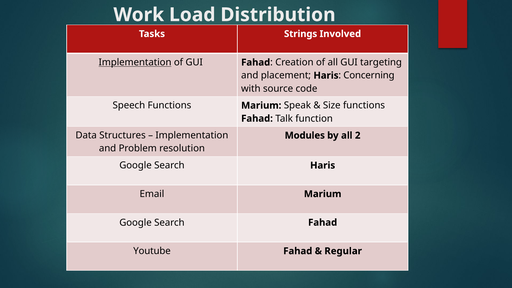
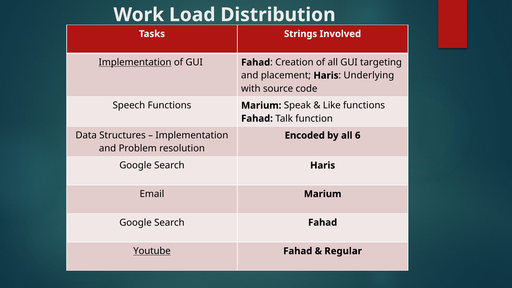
Concerning: Concerning -> Underlying (369, 75)
Size: Size -> Like (332, 105)
Modules: Modules -> Encoded (305, 135)
2: 2 -> 6 (358, 135)
Youtube underline: none -> present (152, 251)
